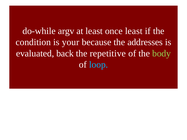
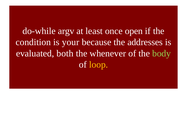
once least: least -> open (134, 31)
back: back -> both (65, 53)
repetitive: repetitive -> whenever (108, 53)
loop colour: light blue -> yellow (99, 65)
